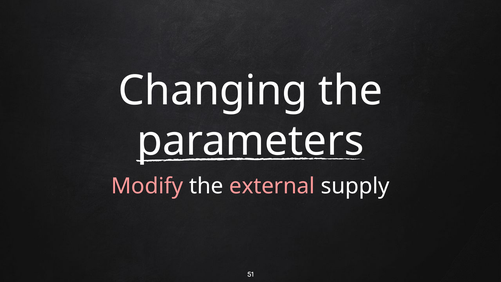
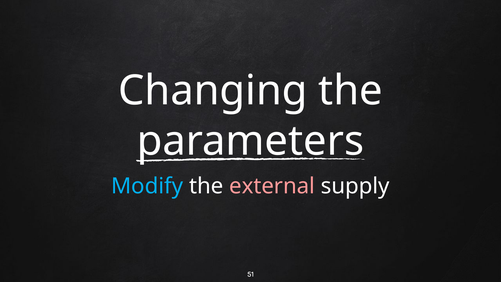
Modify colour: pink -> light blue (147, 186)
